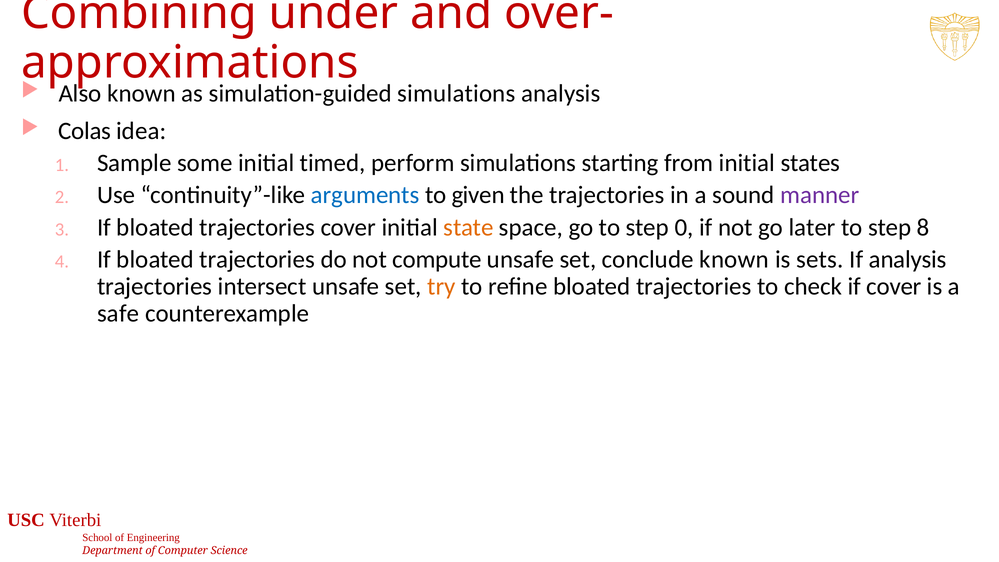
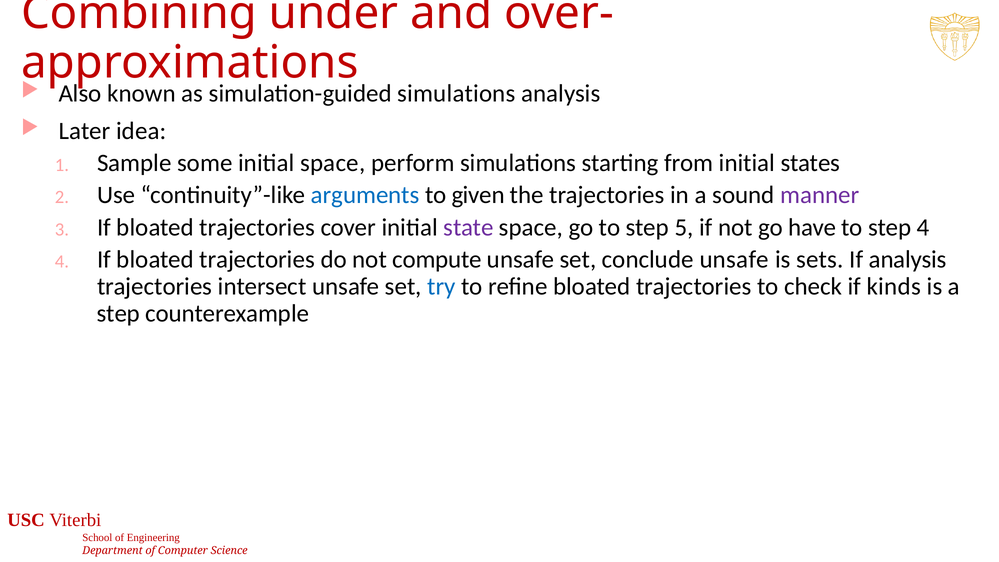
Colas: Colas -> Later (85, 131)
initial timed: timed -> space (333, 163)
state colour: orange -> purple (468, 227)
0: 0 -> 5 (684, 227)
later: later -> have (812, 227)
step 8: 8 -> 4 (923, 227)
conclude known: known -> unsafe (734, 260)
try colour: orange -> blue (441, 286)
if cover: cover -> kinds (894, 286)
safe: safe -> step (118, 313)
